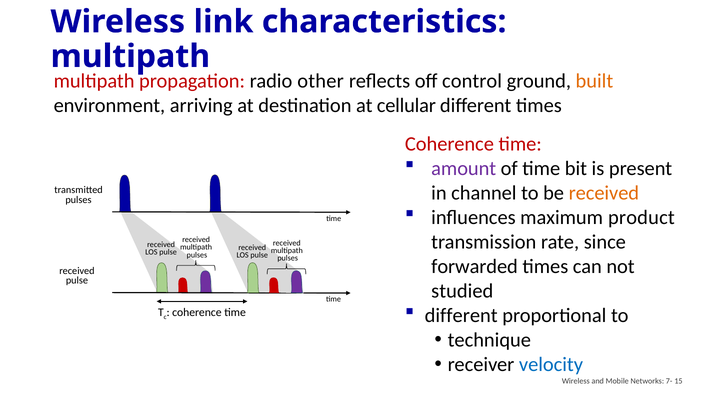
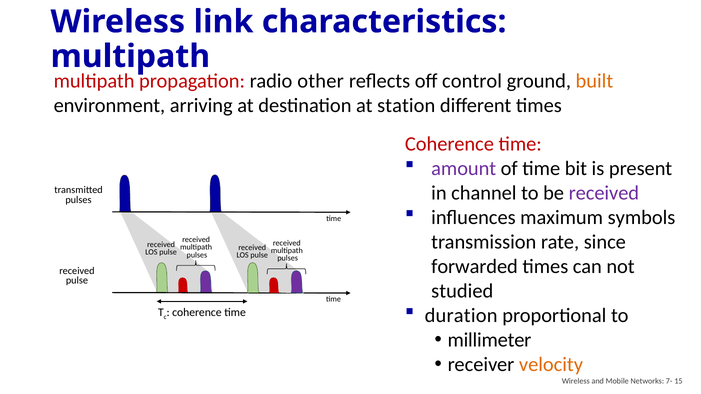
cellular: cellular -> station (406, 106)
received colour: orange -> purple (604, 193)
product: product -> symbols (642, 218)
different: different -> duration (461, 316)
technique: technique -> millimeter (489, 340)
velocity colour: blue -> orange (551, 365)
